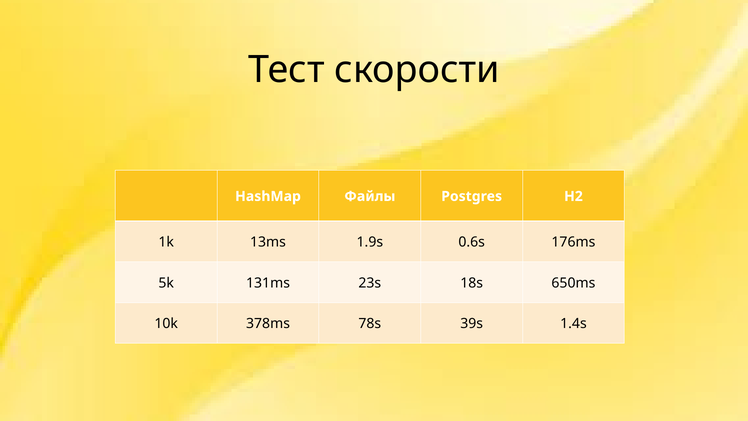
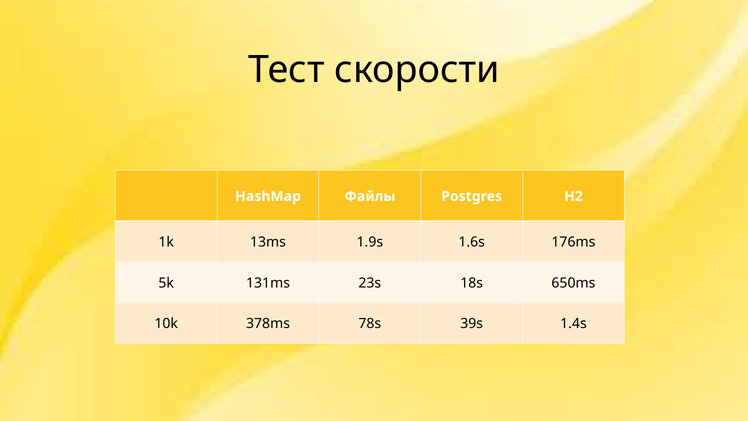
0.6s: 0.6s -> 1.6s (472, 242)
